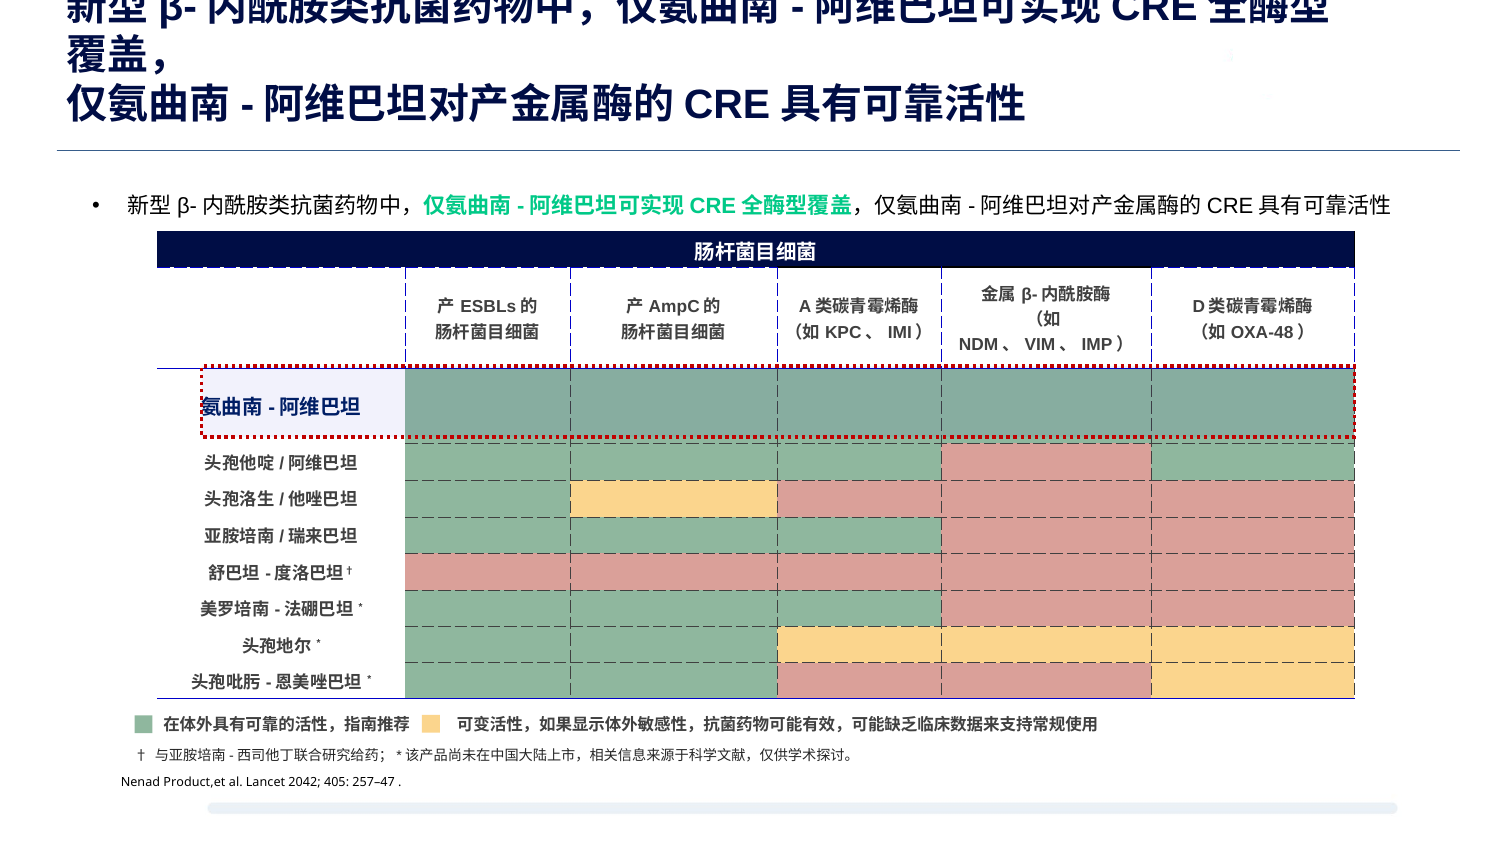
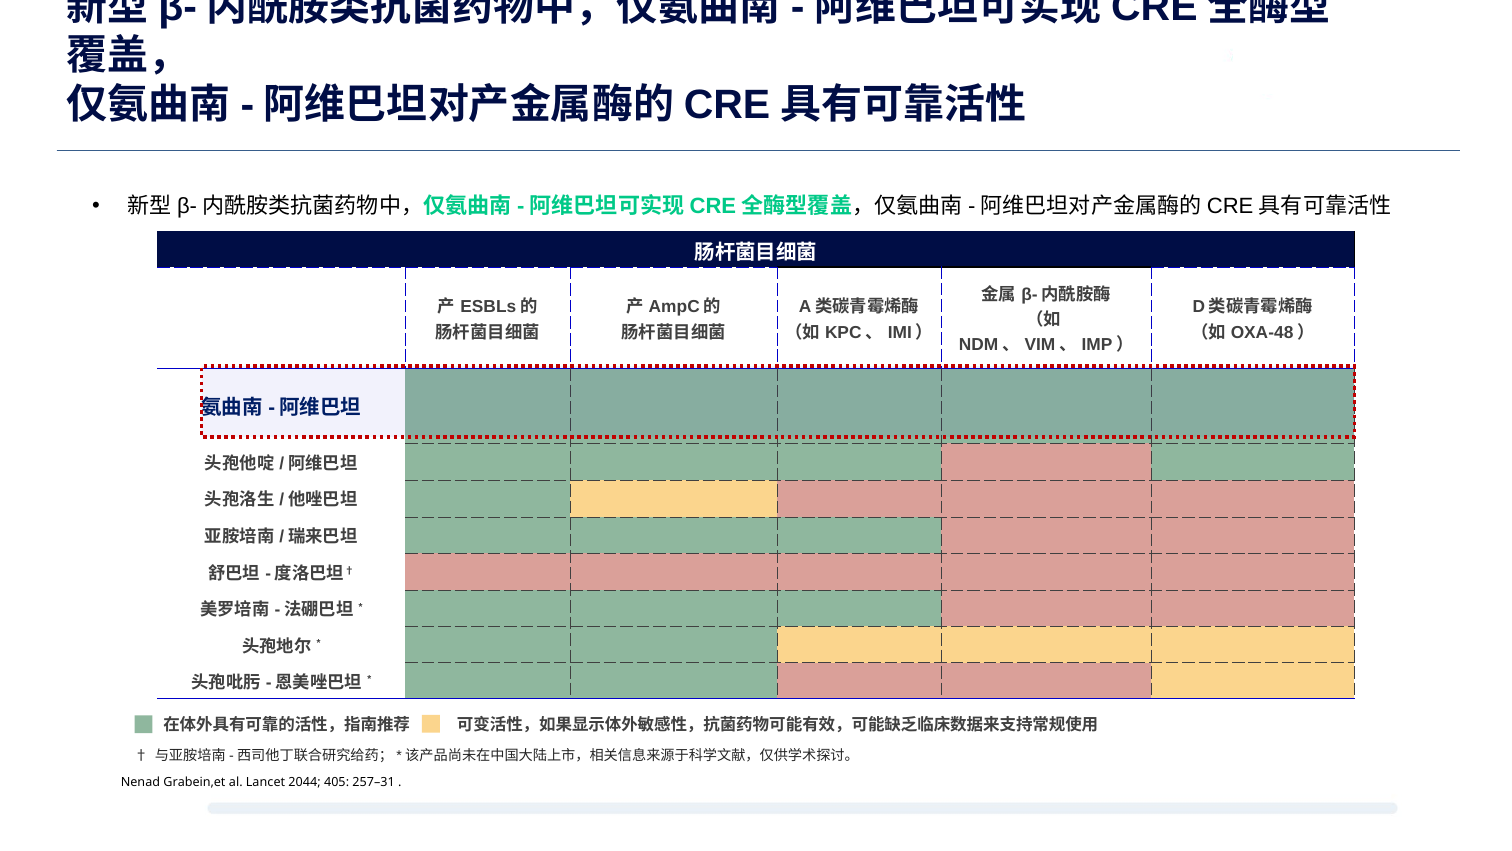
Product,et: Product,et -> Grabein,et (194, 782)
2042: 2042 -> 2044 (305, 782)
257–47: 257–47 -> 257–31 (374, 782)
